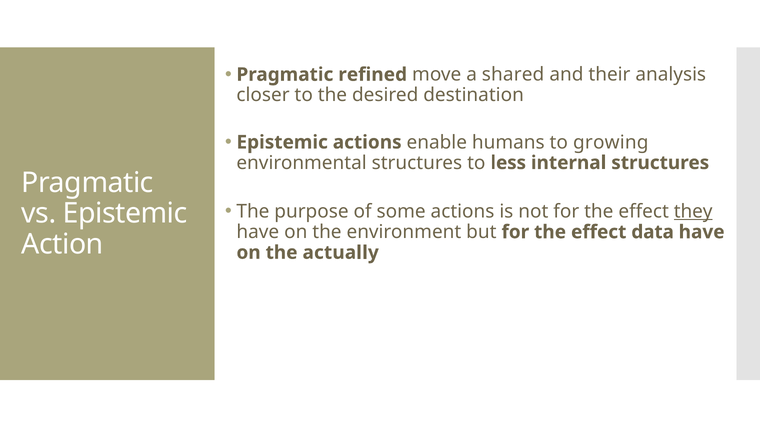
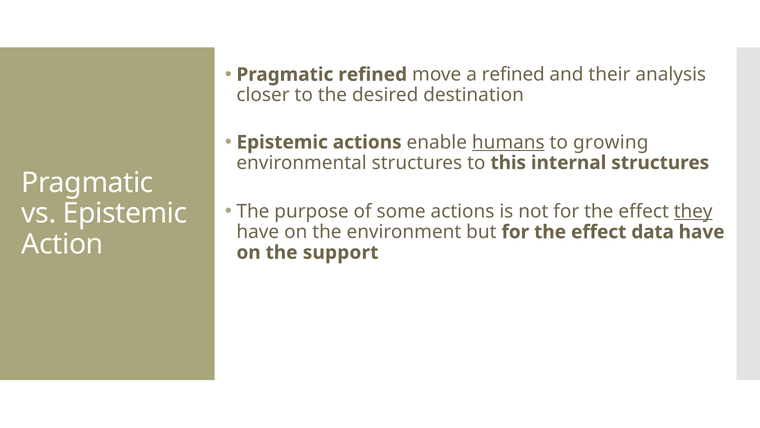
a shared: shared -> refined (513, 74)
humans underline: none -> present (508, 142)
less: less -> this (508, 163)
actually: actually -> support (341, 252)
